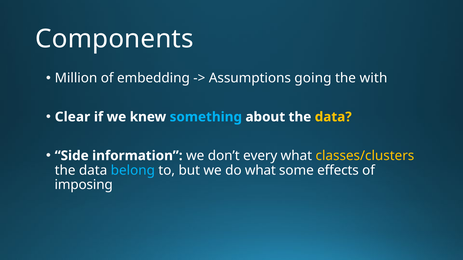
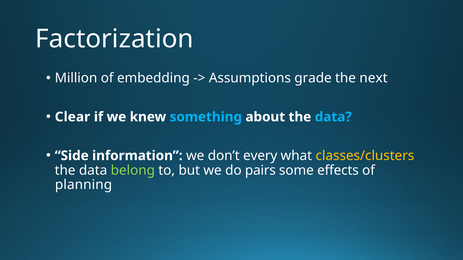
Components: Components -> Factorization (114, 39)
going: going -> grade (313, 78)
with: with -> next (374, 78)
data colour: yellow -> light blue (333, 117)
belong colour: light blue -> light green (133, 171)
do what: what -> pairs (260, 171)
imposing: imposing -> planning (84, 185)
